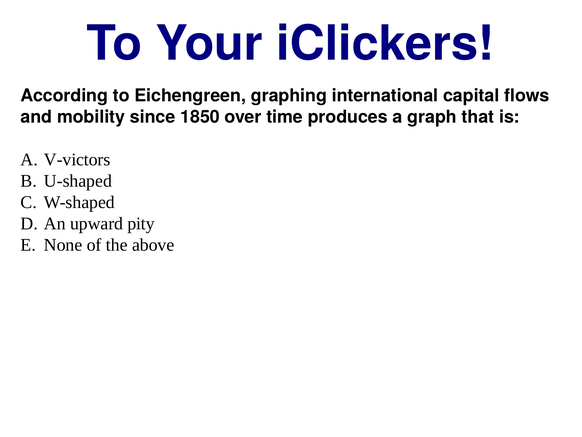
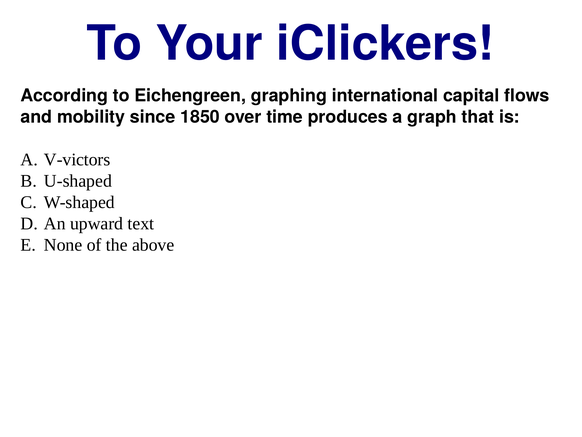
pity: pity -> text (141, 223)
